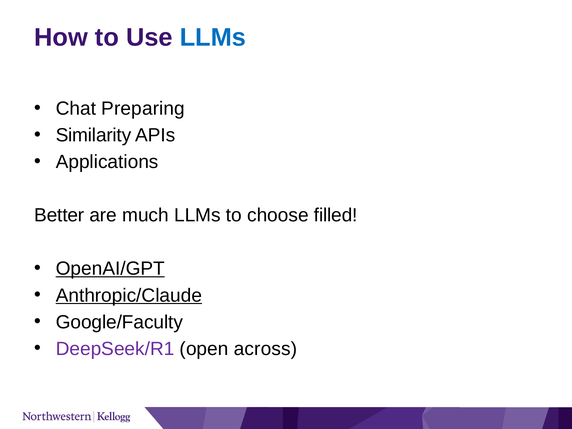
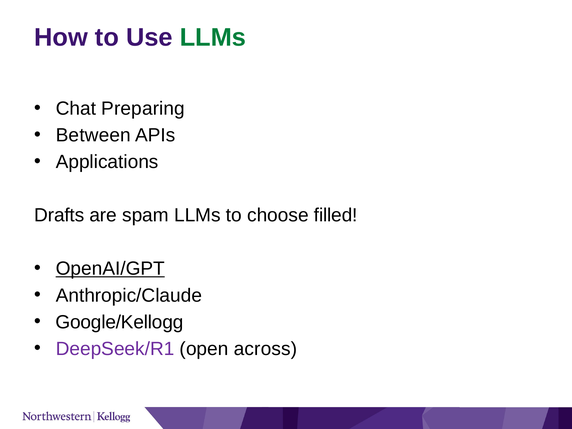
LLMs colour: blue -> green (213, 38)
Similarity: Similarity -> Between (93, 135)
Better: Better -> Drafts (59, 215)
much: much -> spam (145, 215)
Anthropic/Claude underline: present -> none (129, 295)
Google/Faculty: Google/Faculty -> Google/Kellogg (119, 322)
